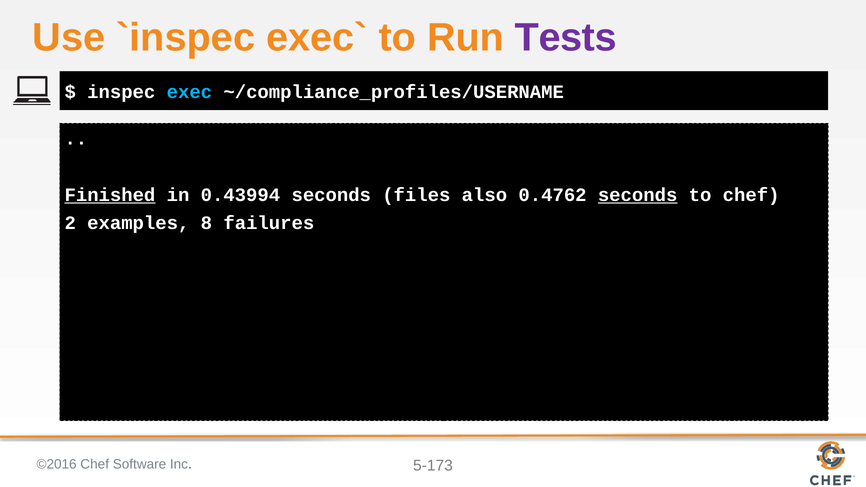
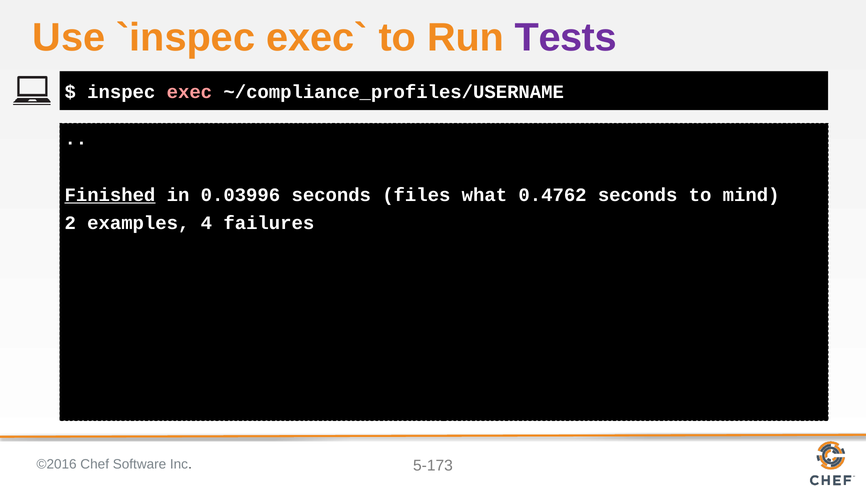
exec colour: light blue -> pink (189, 92)
0.43994: 0.43994 -> 0.03996 (240, 195)
also: also -> what (484, 195)
seconds underline: present -> none (638, 195)
to chef: chef -> mind (751, 195)
8: 8 -> 4 (206, 223)
